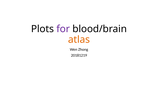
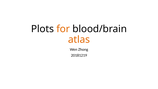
for colour: purple -> orange (63, 29)
